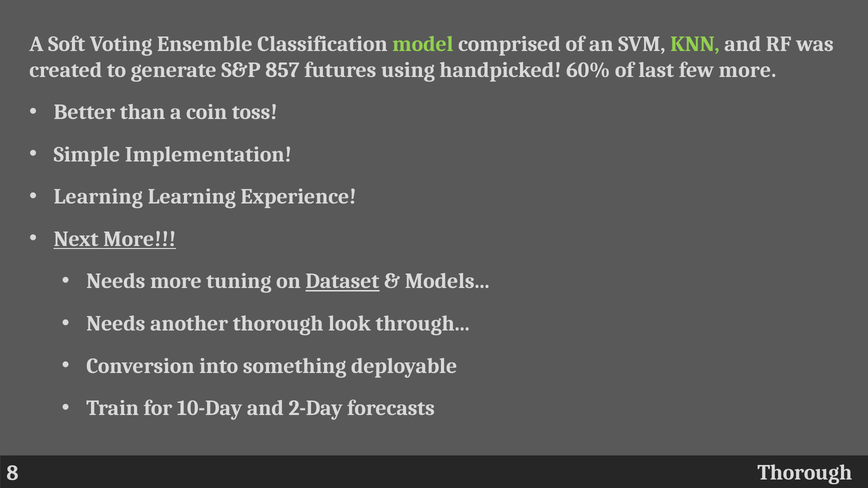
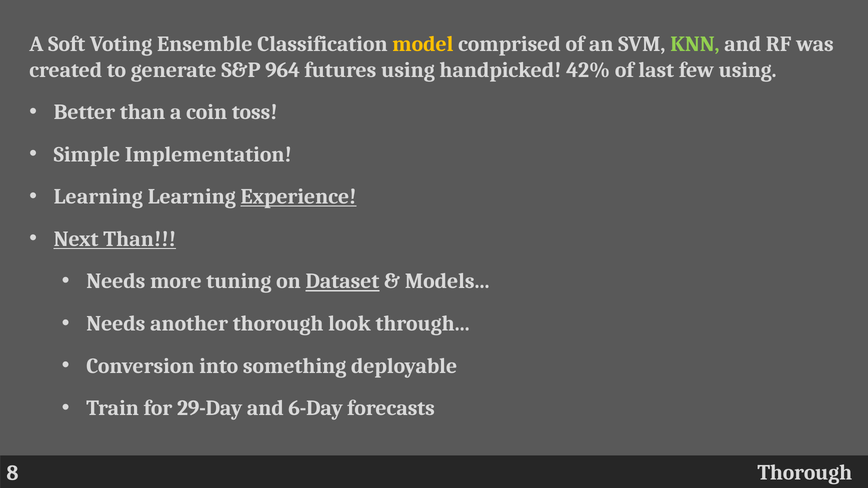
model colour: light green -> yellow (423, 44)
857: 857 -> 964 (283, 70)
60%: 60% -> 42% (588, 70)
few more: more -> using (748, 70)
Experience underline: none -> present (299, 197)
Next More: More -> Than (140, 239)
10-Day: 10-Day -> 29-Day (210, 408)
2-Day: 2-Day -> 6-Day (316, 408)
